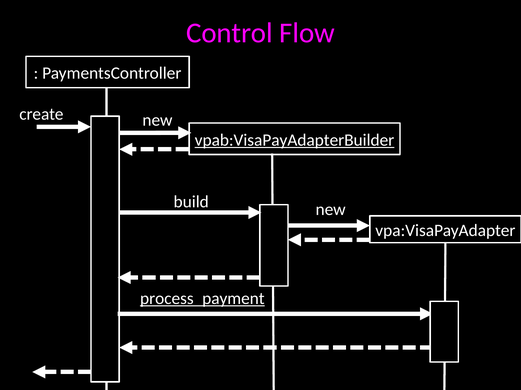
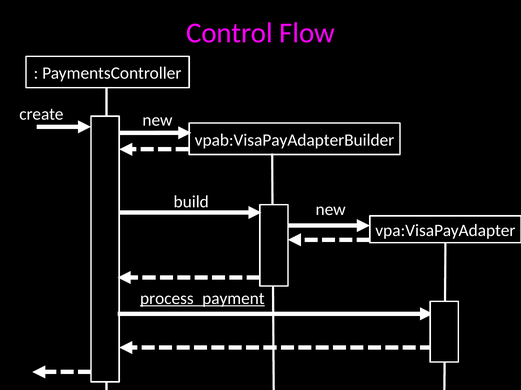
vpab:VisaPayAdapterBuilder underline: present -> none (294, 140)
